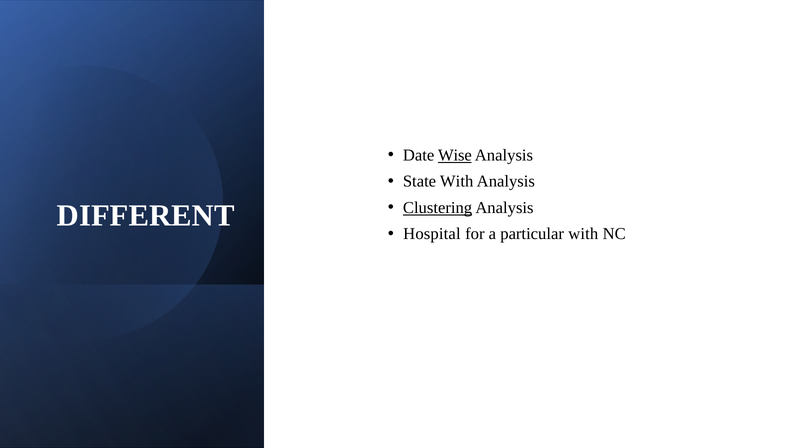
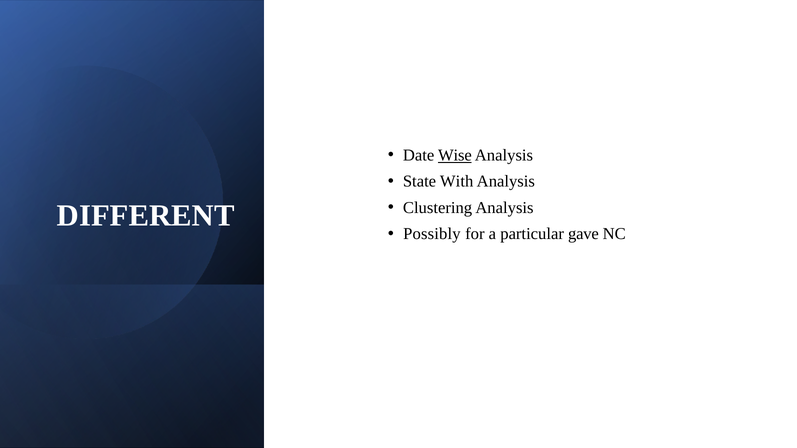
Clustering underline: present -> none (438, 208)
Hospital: Hospital -> Possibly (432, 234)
particular with: with -> gave (583, 234)
